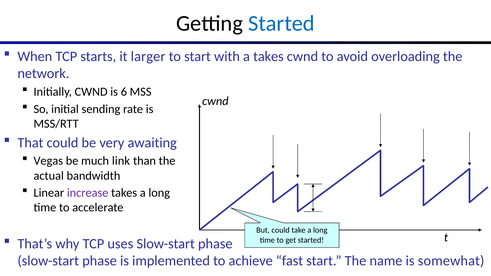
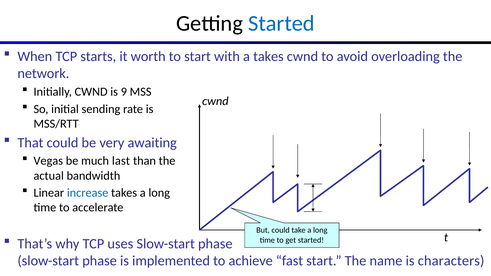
larger: larger -> worth (148, 56)
6: 6 -> 9 (124, 92)
link: link -> last (121, 161)
increase colour: purple -> blue (88, 193)
somewhat: somewhat -> characters (451, 261)
